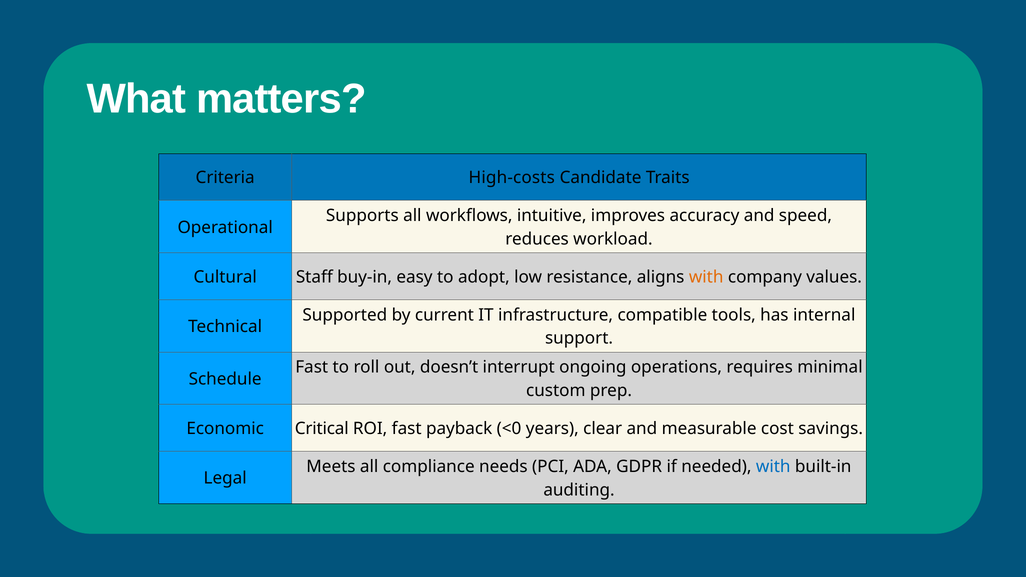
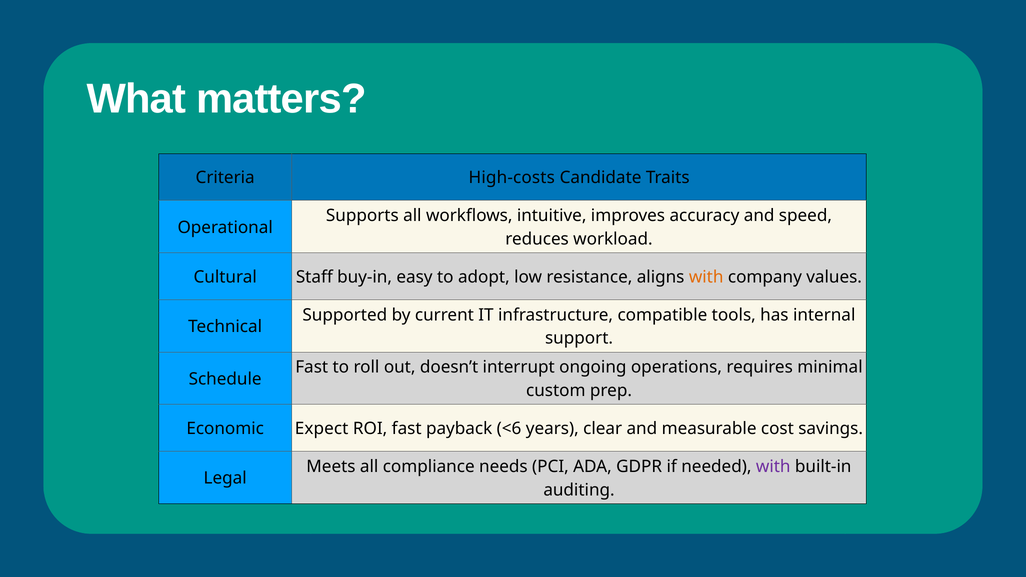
Critical: Critical -> Expect (322, 429)
<0: <0 -> <6 (509, 429)
with colour: blue -> purple (773, 467)
